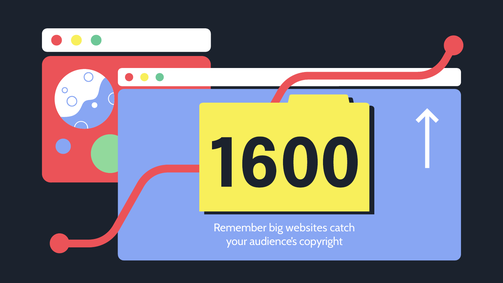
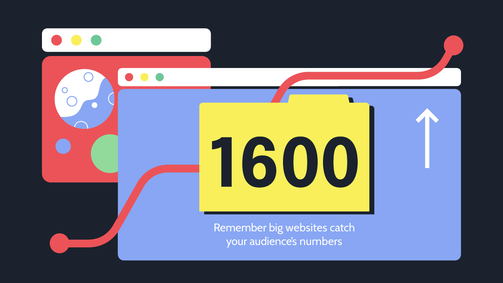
copyright: copyright -> numbers (321, 241)
